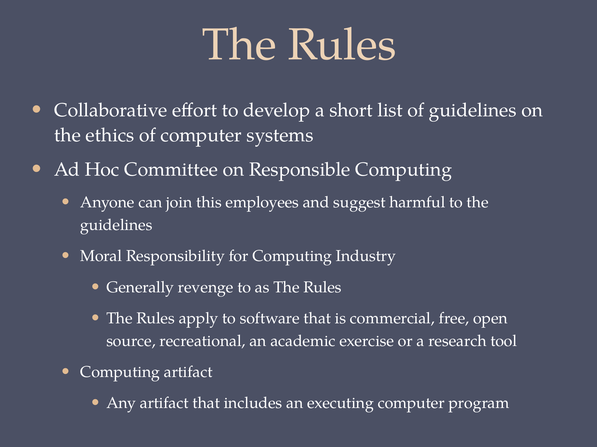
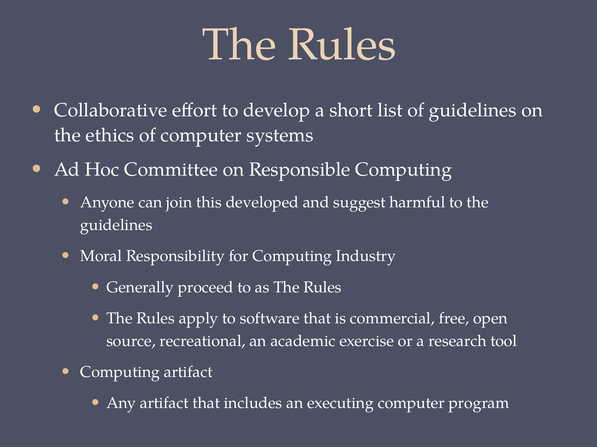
employees: employees -> developed (262, 203)
revenge: revenge -> proceed (206, 288)
